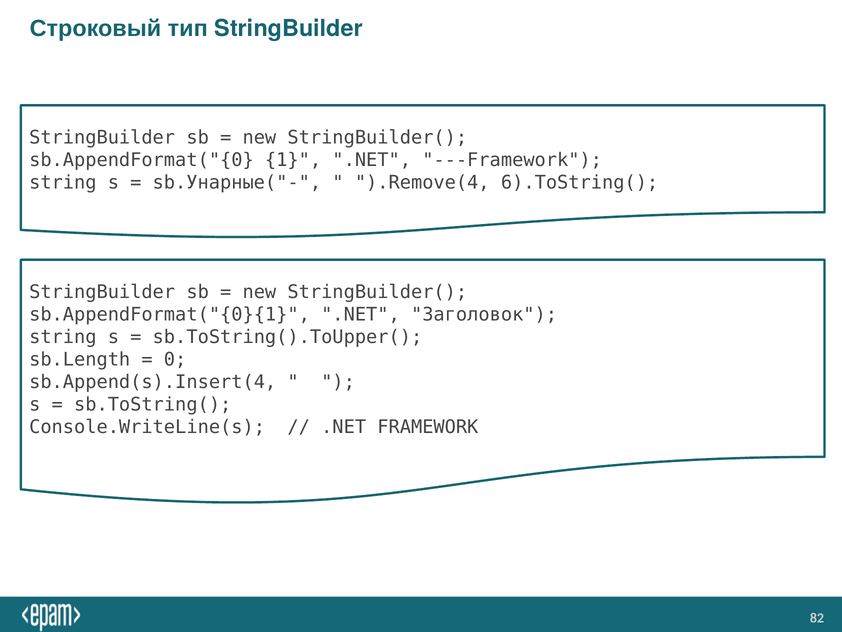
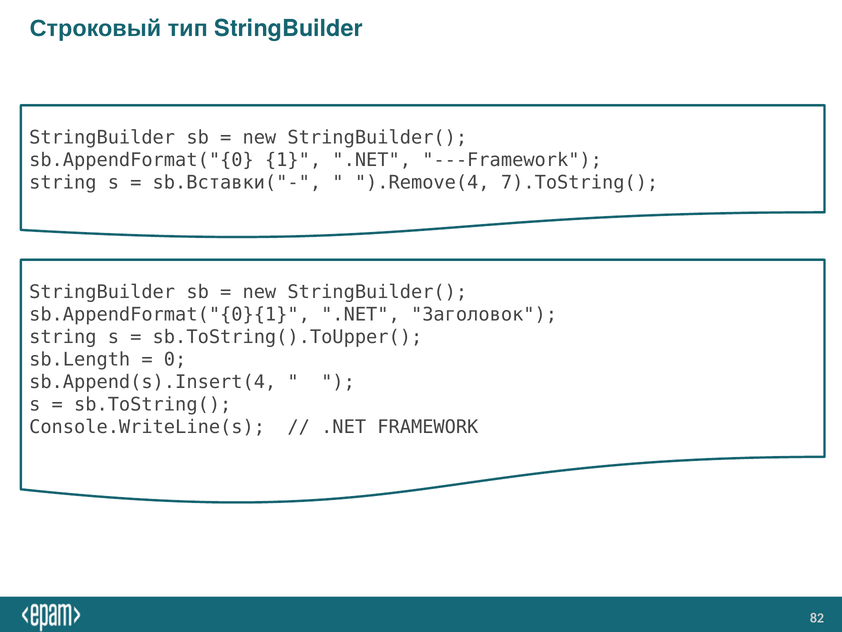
sb.Унарные("-: sb.Унарные("- -> sb.Вставки("- (237, 182)
6).ToString(: 6).ToString( -> 7).ToString( (580, 182)
